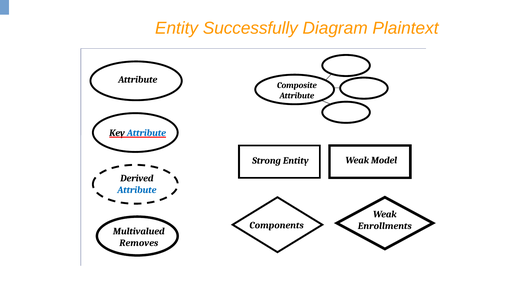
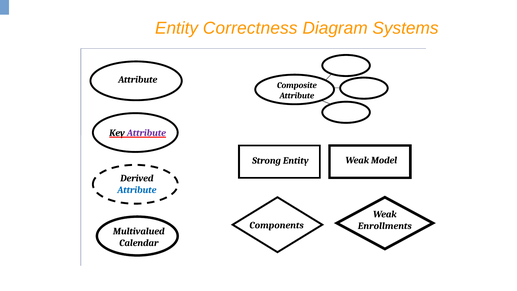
Successfully: Successfully -> Correctness (250, 28)
Plaintext: Plaintext -> Systems (406, 28)
Attribute colour: blue -> purple (146, 133)
Removes: Removes -> Calendar (139, 243)
